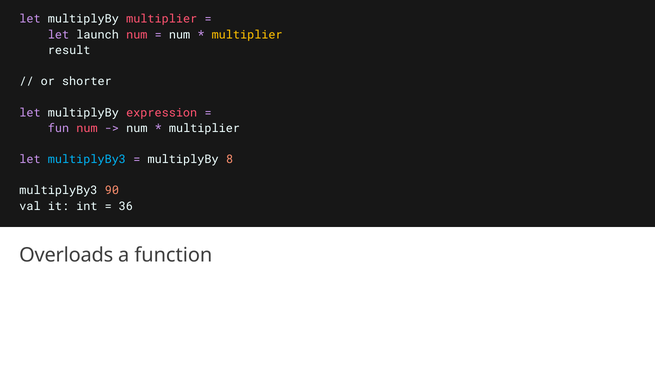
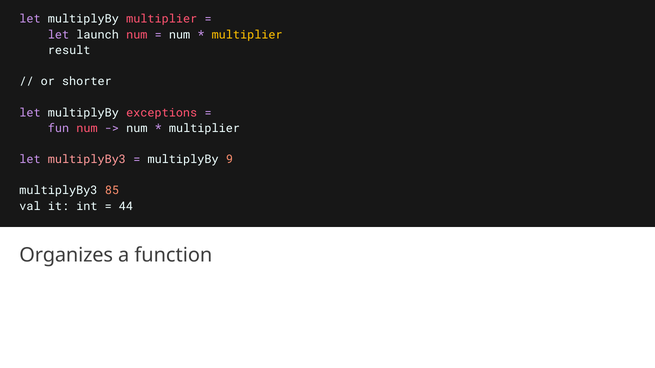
expression: expression -> exceptions (162, 113)
multiplyBy3 colour: light blue -> pink (87, 160)
8: 8 -> 9 (229, 160)
90: 90 -> 85 (112, 191)
36: 36 -> 44 (126, 206)
Overloads: Overloads -> Organizes (66, 255)
